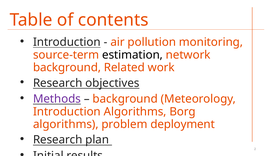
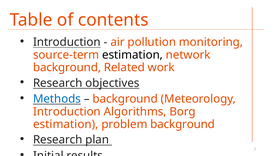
Methods colour: purple -> blue (57, 99)
algorithms: algorithms -> estimation (66, 124)
problem deployment: deployment -> background (183, 124)
